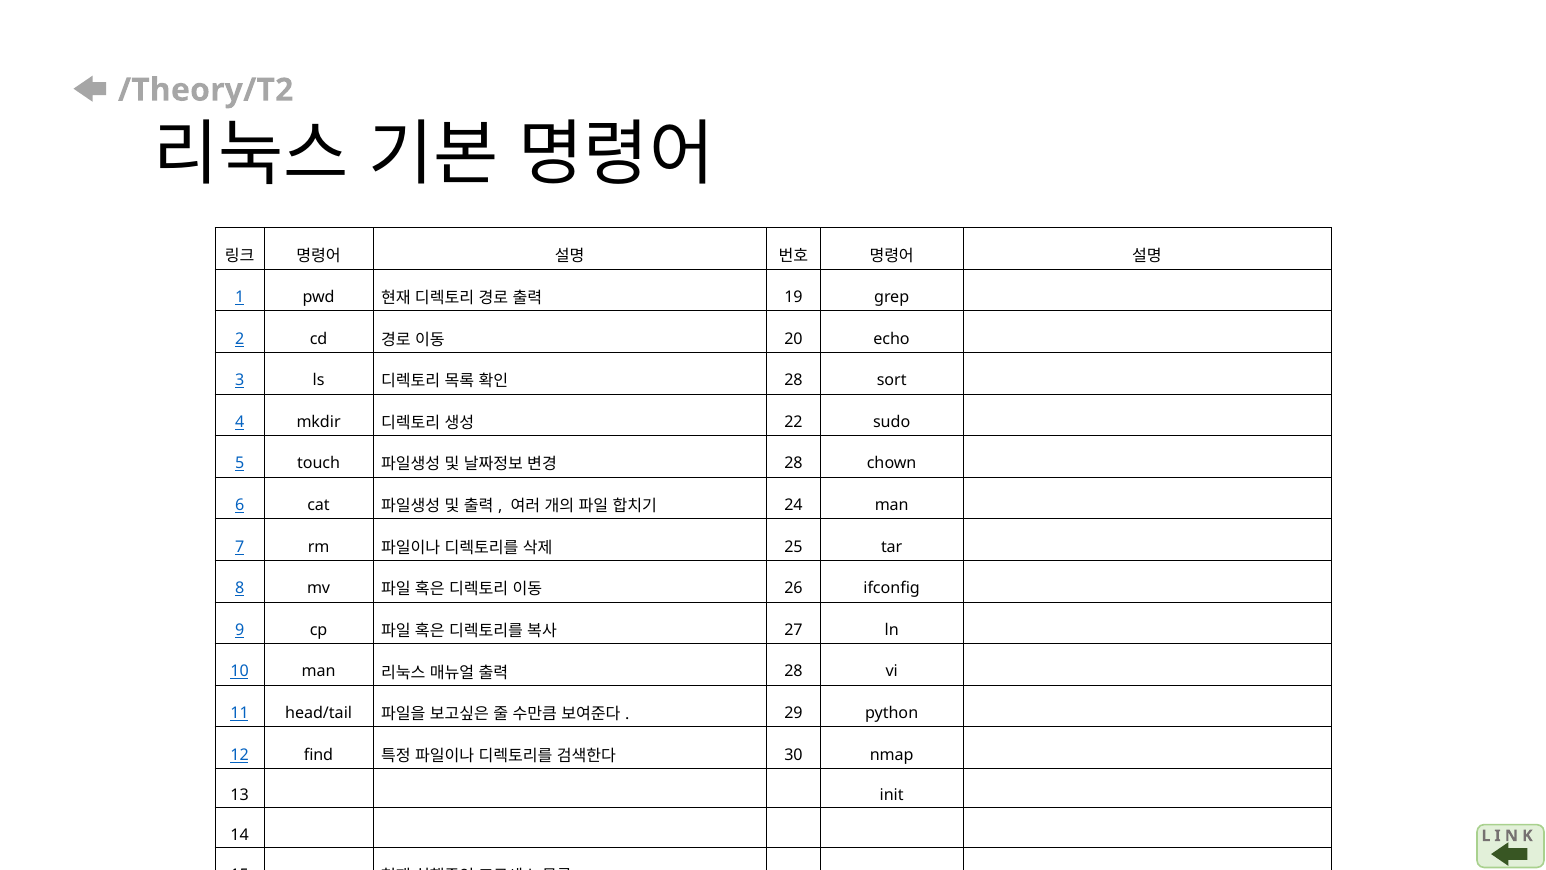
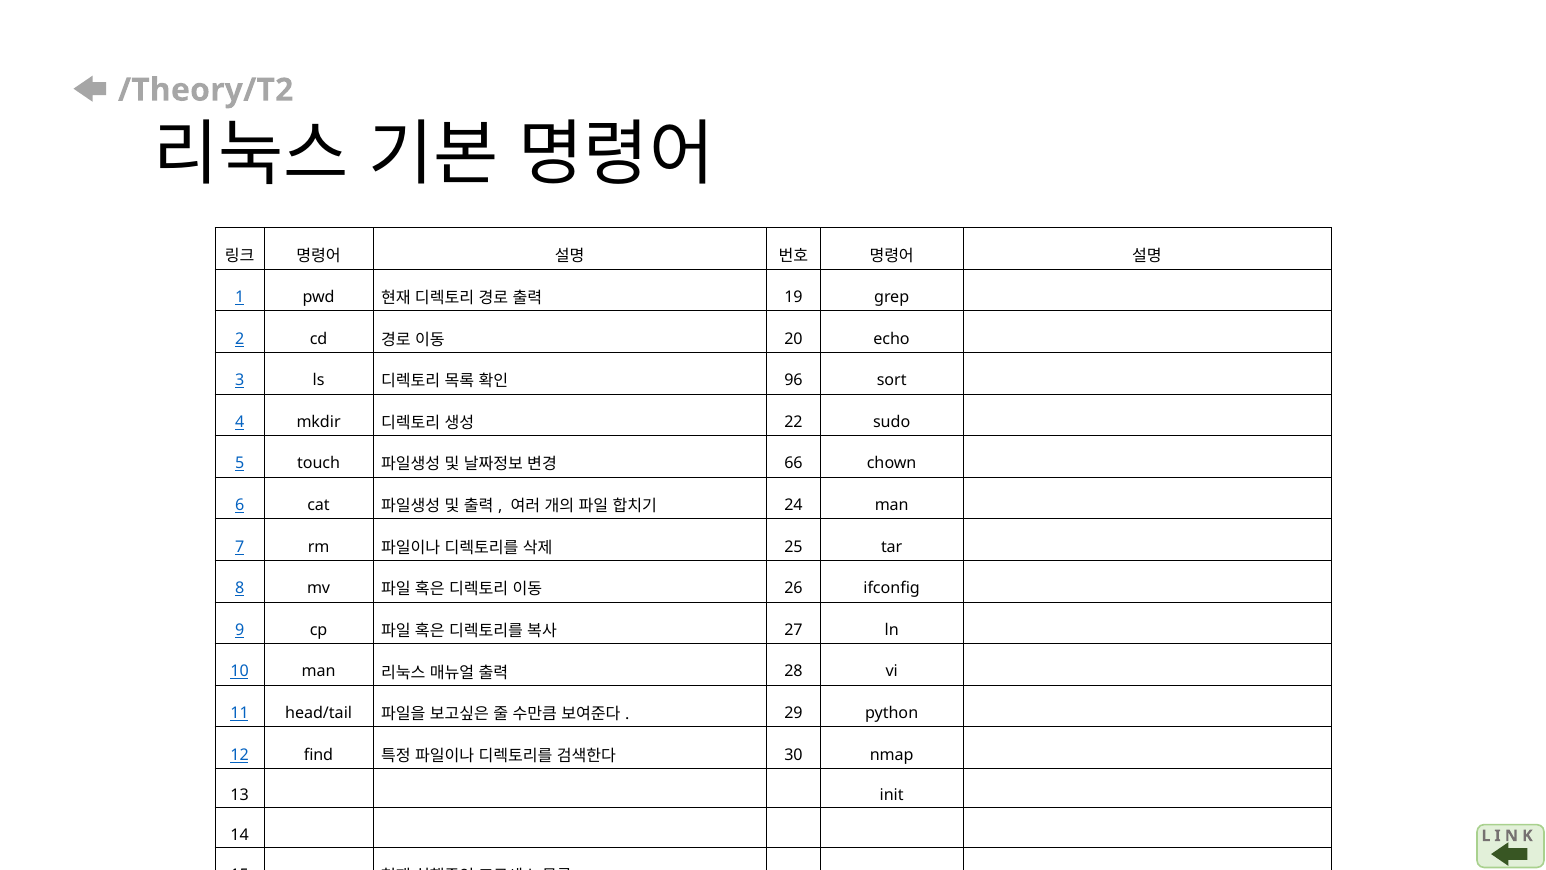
28: 28 -> 96 (793, 380)
28: 28 -> 66 (793, 463)
